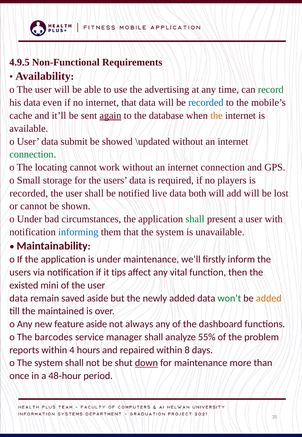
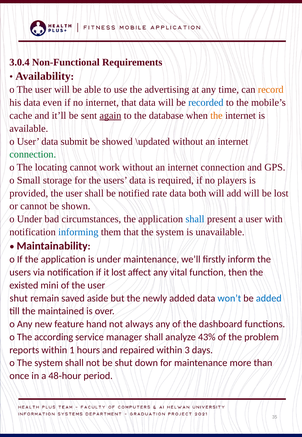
4.9.5: 4.9.5 -> 3.0.4 (19, 62)
record colour: green -> orange (271, 89)
recorded: recorded -> provided (29, 193)
live: live -> rate (160, 193)
shall colour: green -> blue (195, 219)
it tips: tips -> lost (119, 272)
data: data -> shut (19, 298)
won’t colour: green -> blue (229, 298)
added colour: orange -> blue (269, 298)
feature aside: aside -> hand (97, 324)
barcodes: barcodes -> according (54, 336)
55%: 55% -> 43% (207, 336)
4: 4 -> 1 (72, 349)
8: 8 -> 3 (187, 349)
down underline: present -> none (146, 362)
